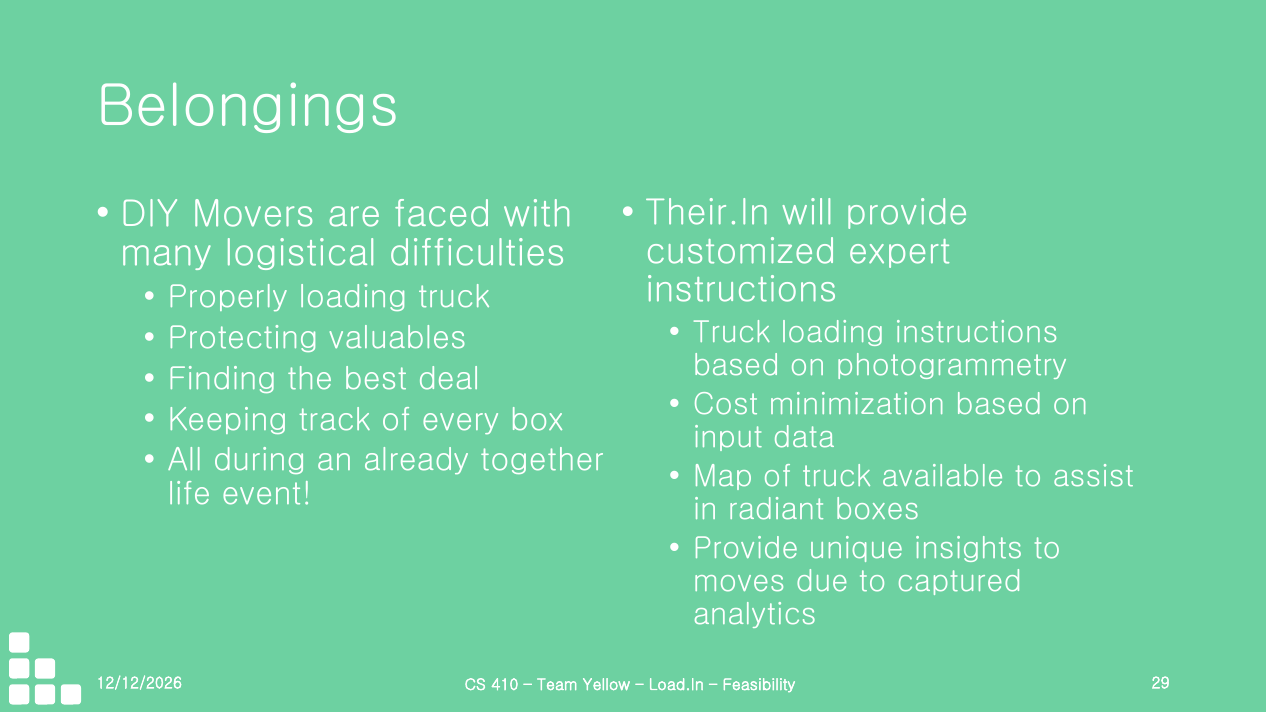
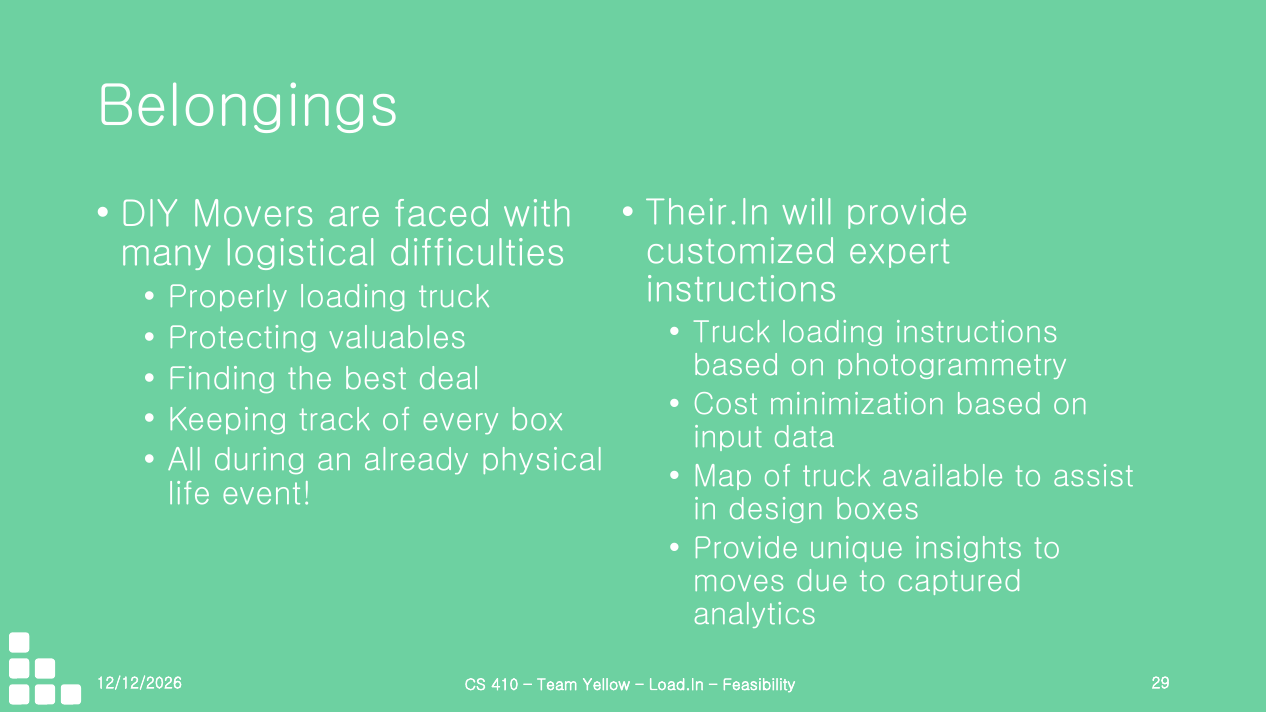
together: together -> physical (542, 460)
radiant: radiant -> design (776, 509)
